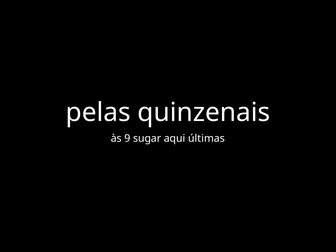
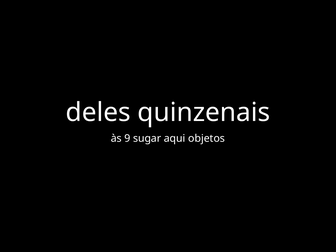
pelas: pelas -> deles (98, 112)
últimas: últimas -> objetos (207, 138)
